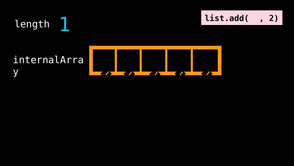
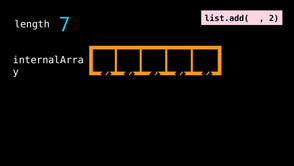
1: 1 -> 7 (65, 25)
